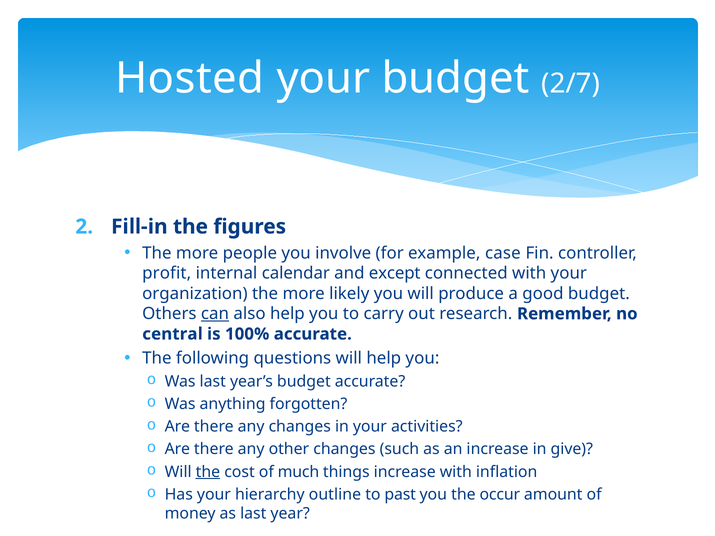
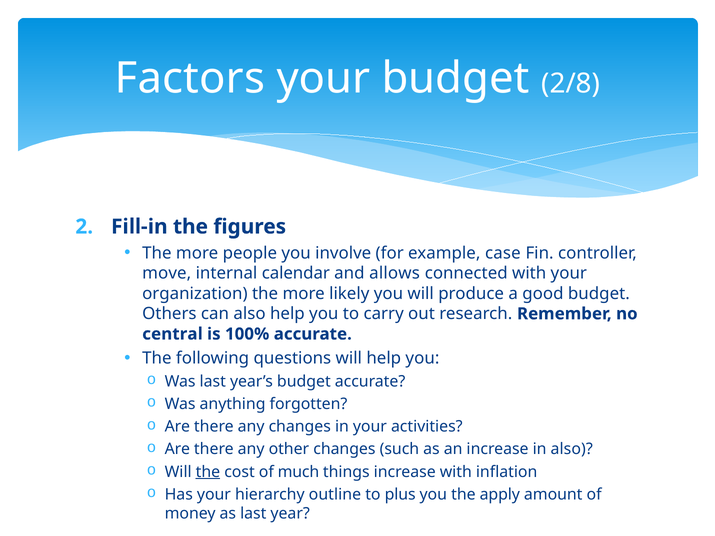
Hosted: Hosted -> Factors (190, 78)
2/7: 2/7 -> 2/8 (571, 84)
profit: profit -> move (167, 273)
except: except -> allows (395, 273)
can underline: present -> none (215, 314)
in give: give -> also (572, 449)
past: past -> plus (400, 495)
occur: occur -> apply (500, 495)
